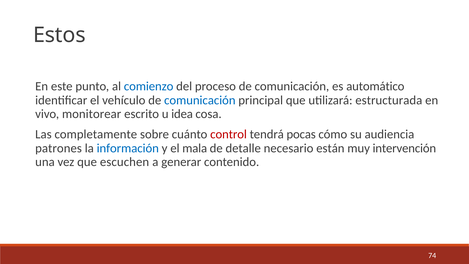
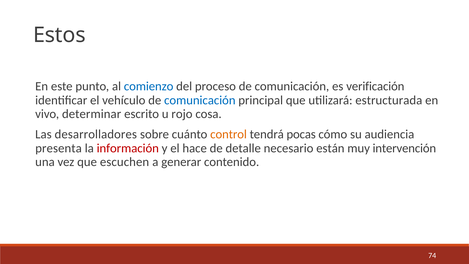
automático: automático -> verificación (375, 86)
monitorear: monitorear -> determinar (92, 114)
idea: idea -> rojo (182, 114)
completamente: completamente -> desarrolladores (96, 134)
control colour: red -> orange (229, 134)
patrones: patrones -> presenta (59, 148)
información colour: blue -> red (128, 148)
mala: mala -> hace (195, 148)
